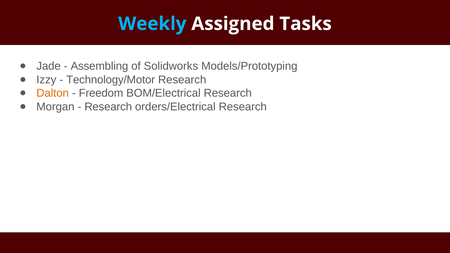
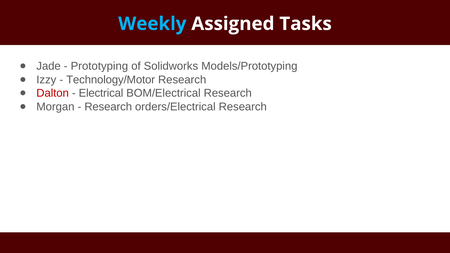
Assembling: Assembling -> Prototyping (99, 66)
Dalton colour: orange -> red (53, 93)
Freedom: Freedom -> Electrical (101, 93)
